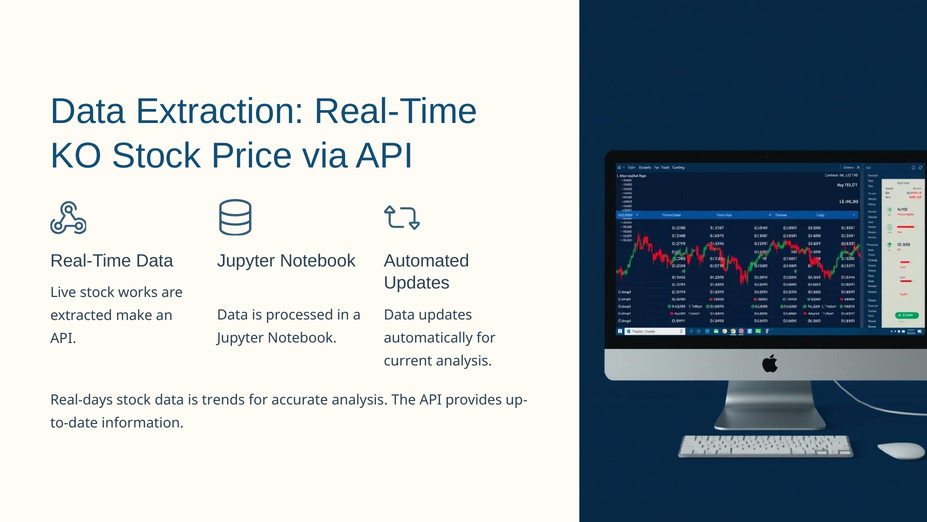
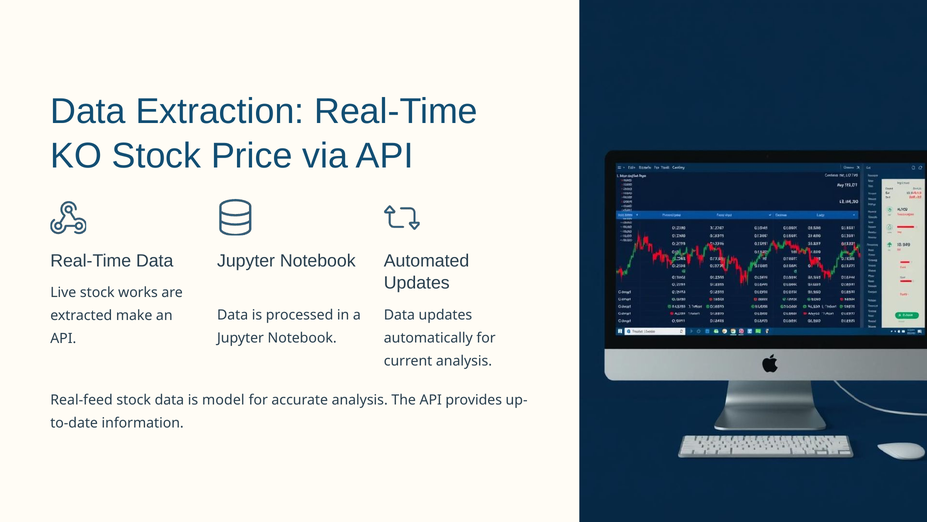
Real-days: Real-days -> Real-feed (82, 400)
trends: trends -> model (223, 400)
